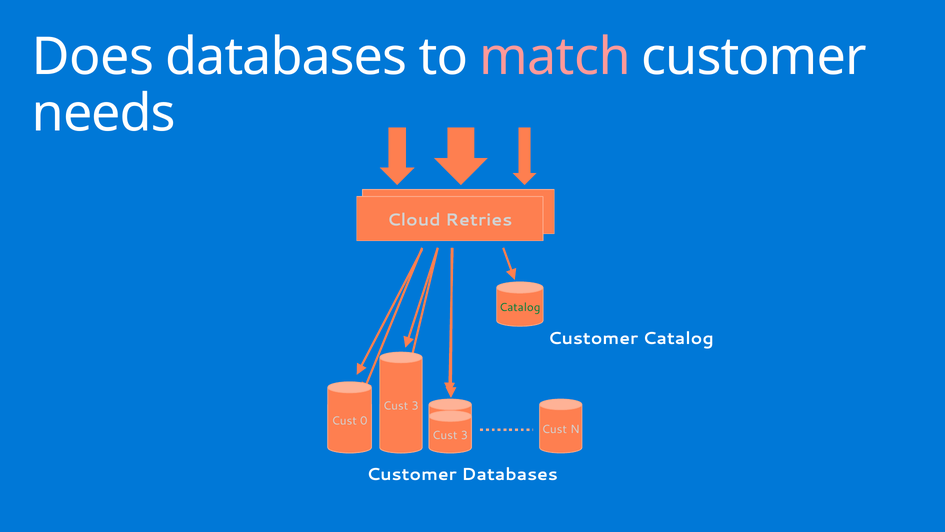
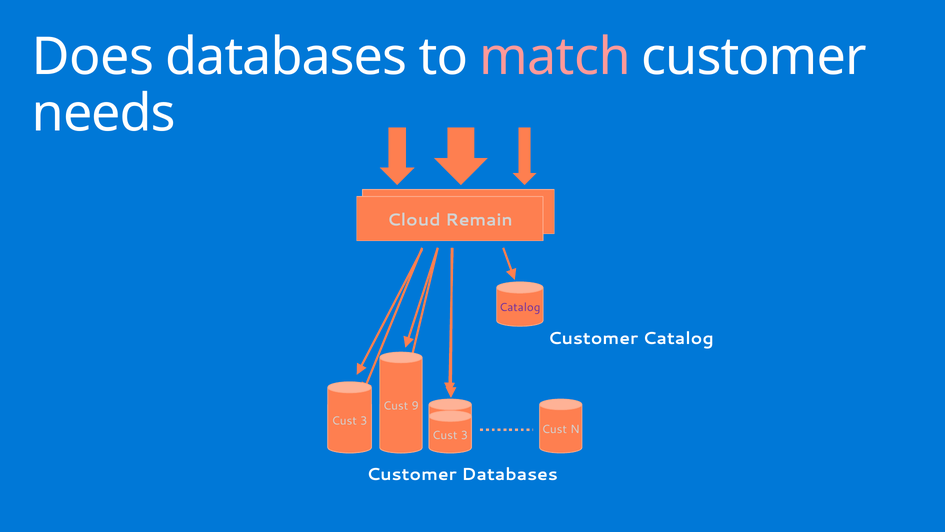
Retries: Retries -> Remain (479, 220)
Catalog colour: green -> purple (520, 307)
3: 3 -> 9 (415, 406)
0: 0 -> 3 (364, 421)
